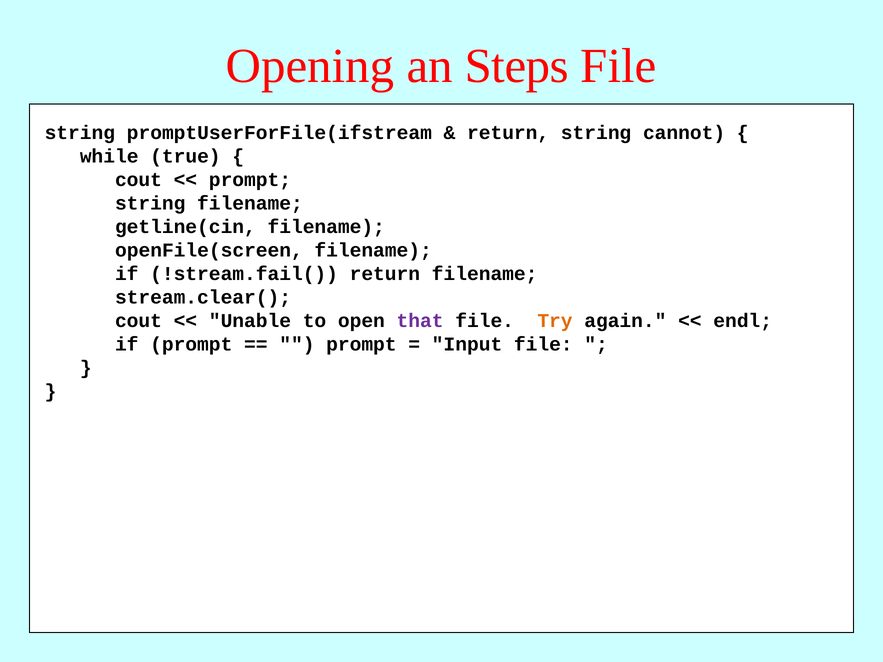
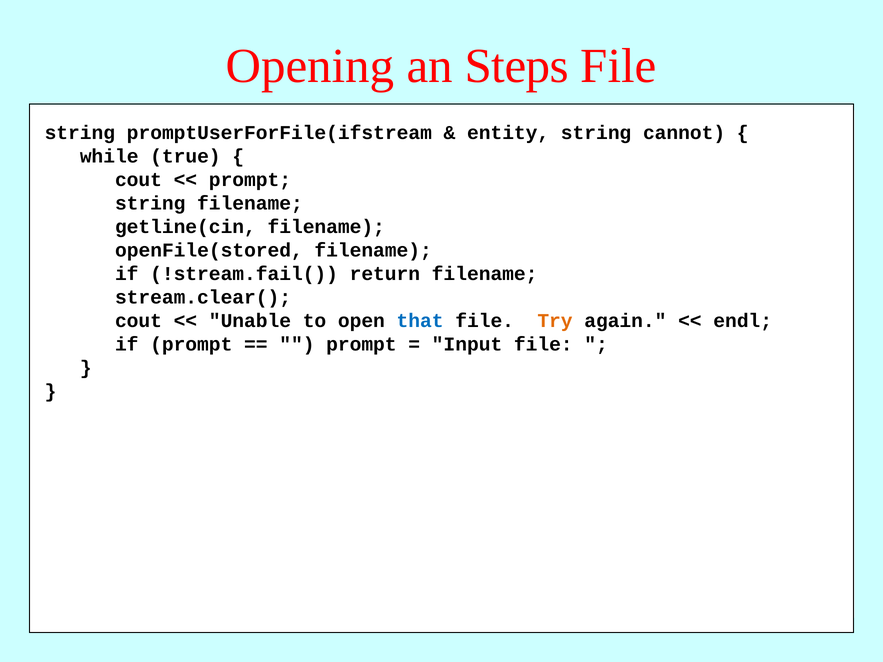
return: return -> entity (508, 133)
openFile(screen: openFile(screen -> openFile(stored (209, 250)
that colour: purple -> blue (420, 321)
